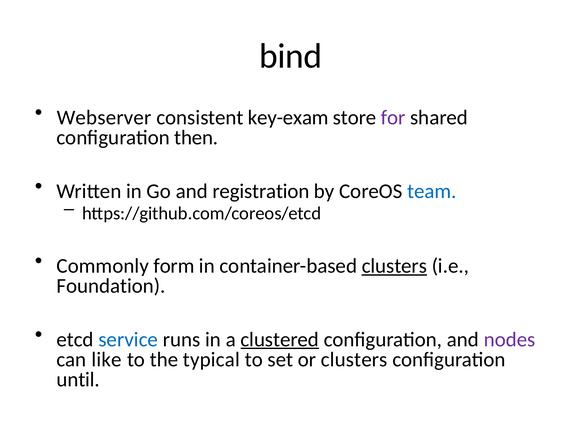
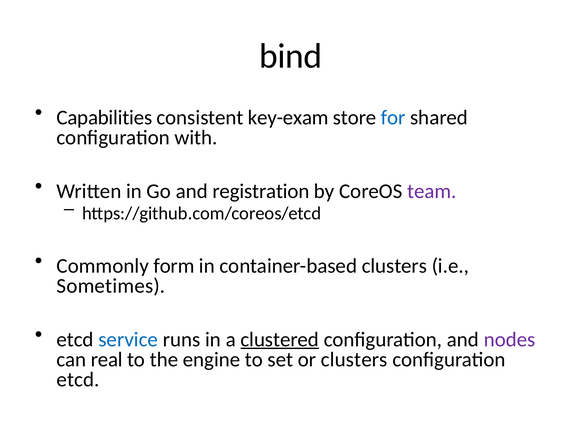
Webserver: Webserver -> Capabilities (104, 118)
for colour: purple -> blue (393, 118)
then: then -> with (196, 138)
team colour: blue -> purple (432, 191)
clusters underline: present -> none (394, 266)
Foundation: Foundation -> Sometimes (111, 287)
like: like -> real (107, 360)
typical: typical -> engine (212, 360)
until: until -> etcd (78, 380)
